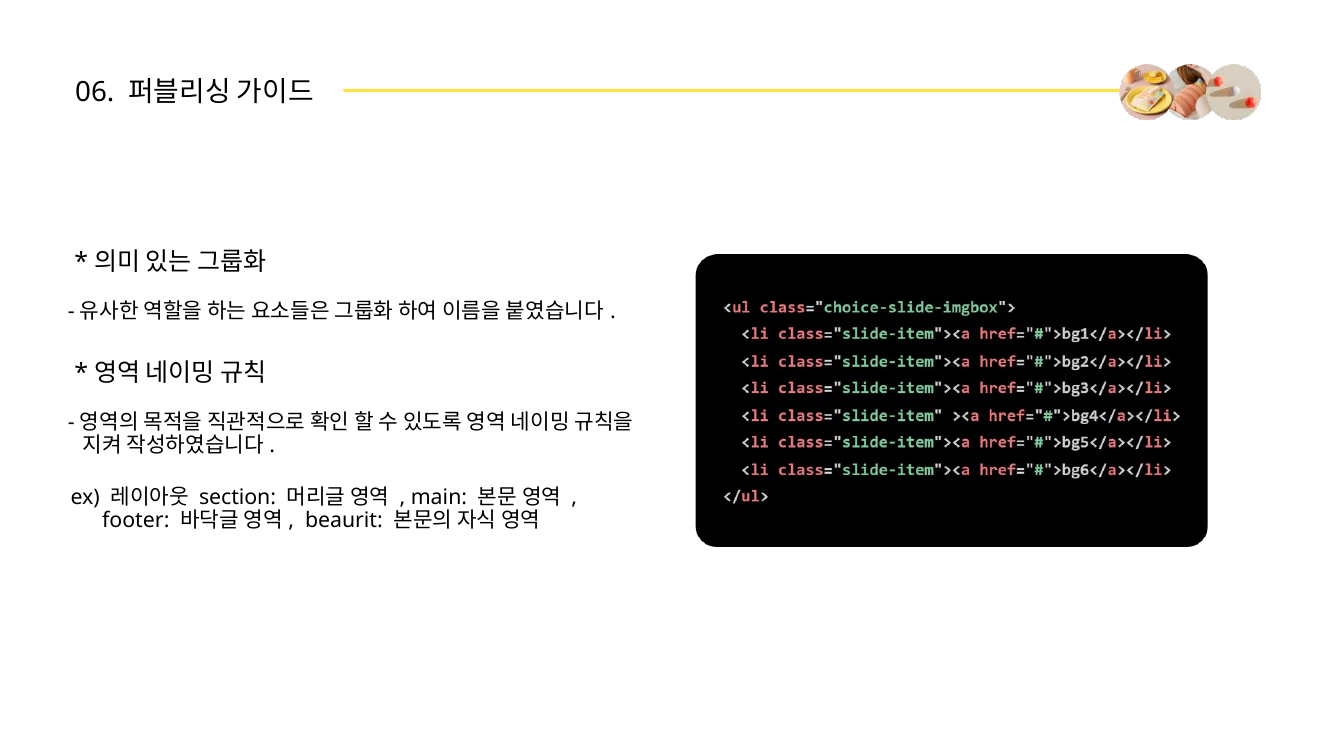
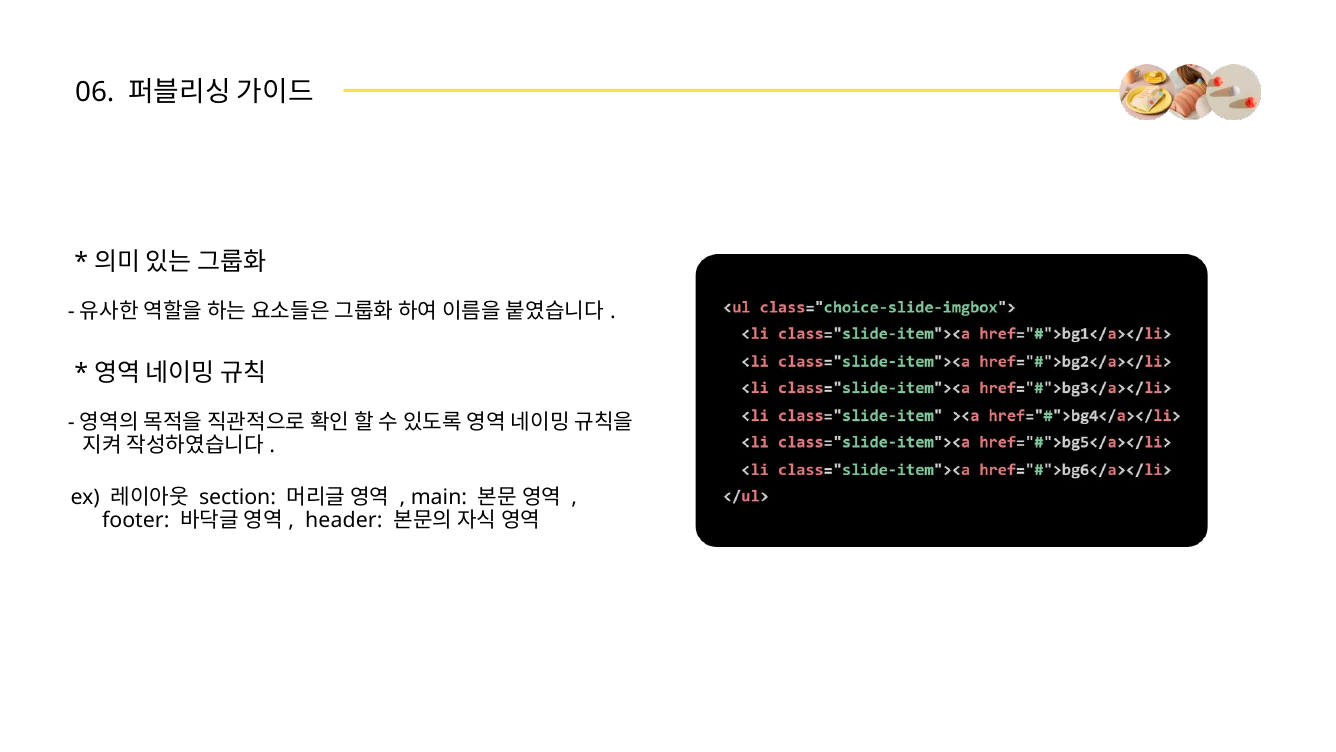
beaurit: beaurit -> header (344, 520)
